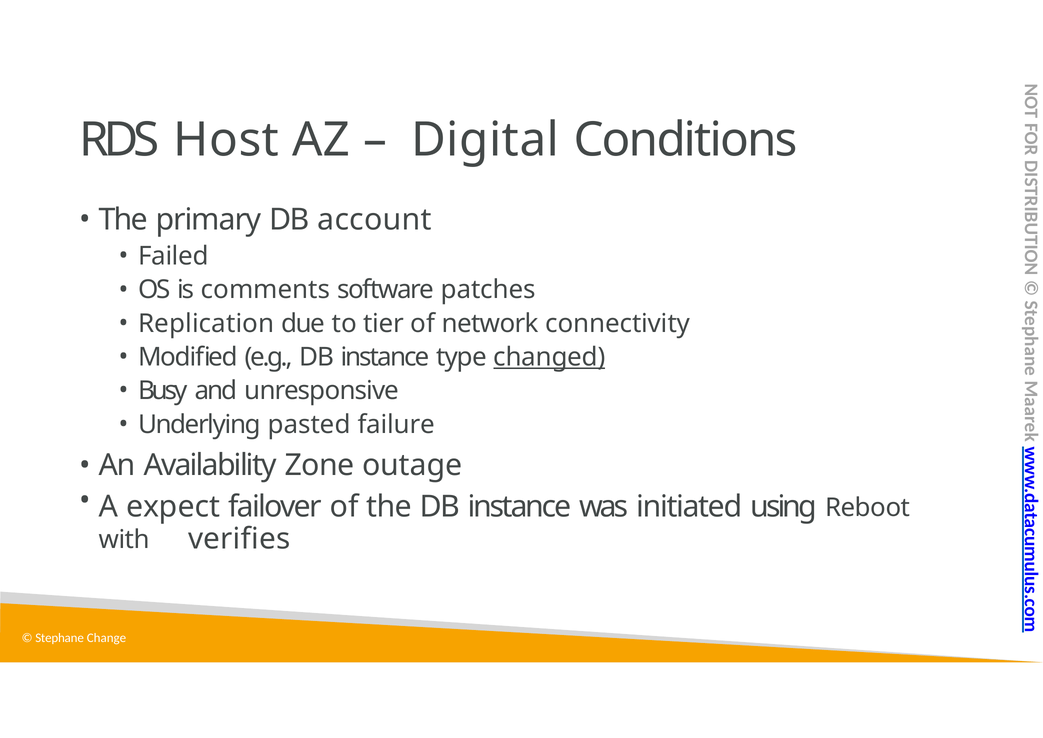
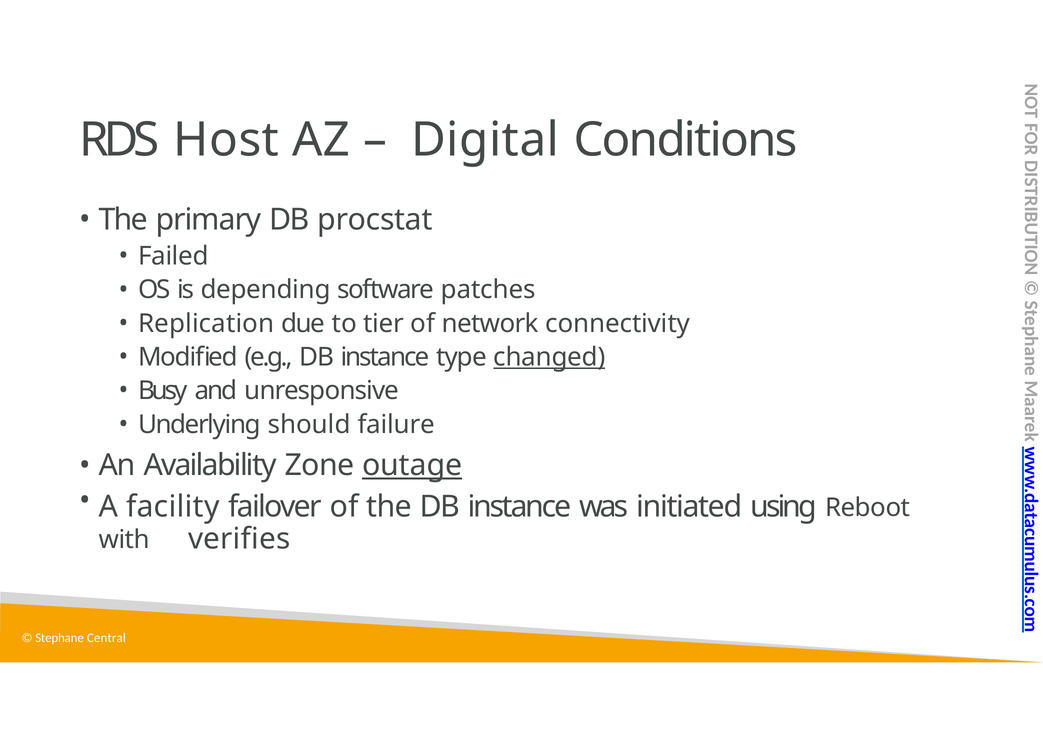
account: account -> procstat (375, 220)
comments: comments -> depending (266, 290)
pasted: pasted -> should (309, 424)
outage underline: none -> present (412, 465)
expect: expect -> facility (173, 506)
Change: Change -> Central (106, 638)
